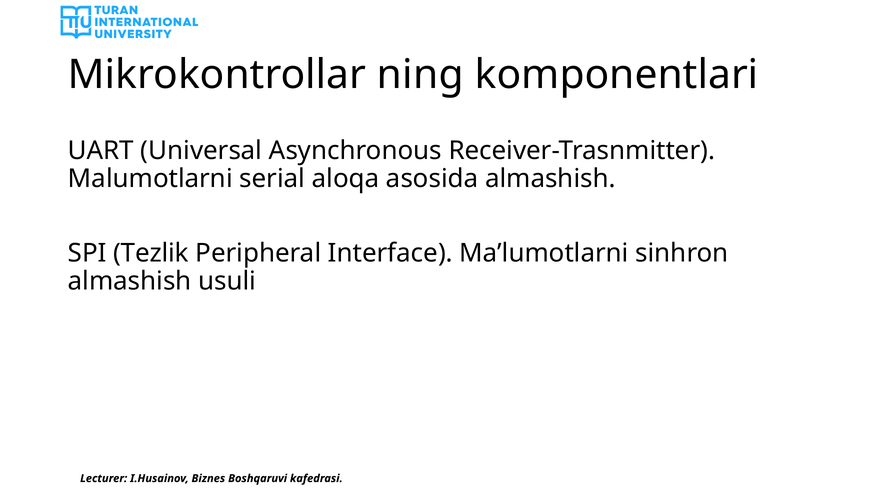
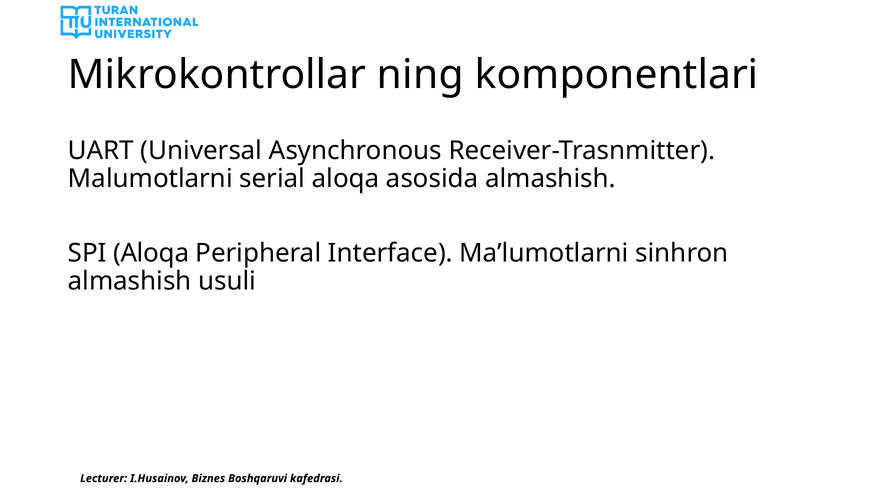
SPI Tezlik: Tezlik -> Aloqa (151, 253)
